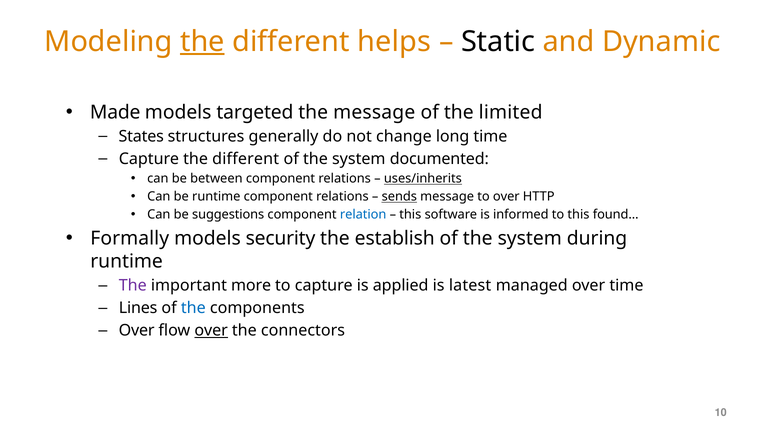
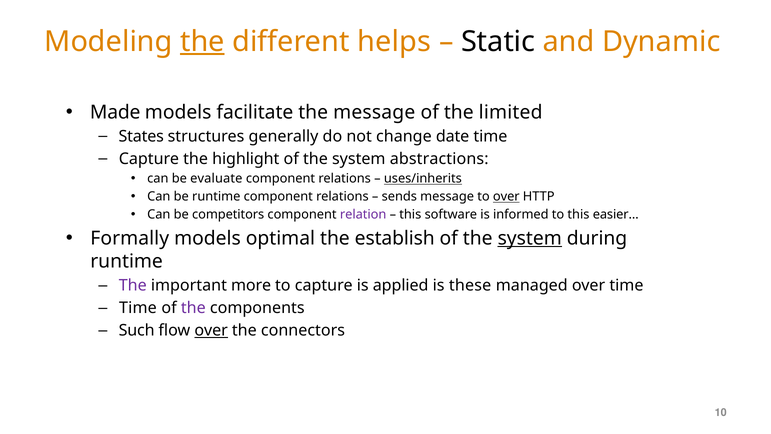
targeted: targeted -> facilitate (255, 112)
long: long -> date (453, 136)
Capture the different: different -> highlight (246, 159)
documented: documented -> abstractions (439, 159)
between: between -> evaluate (216, 179)
sends underline: present -> none (399, 197)
over underline: none -> present (506, 197)
suggestions: suggestions -> competitors (228, 215)
relation colour: blue -> purple (363, 215)
found…: found… -> easier… (616, 215)
security: security -> optimal (280, 238)
system underline: none -> present (530, 238)
latest: latest -> these (470, 285)
Lines: Lines -> Time (138, 308)
the colour: blue -> purple (193, 308)
Over: Over -> Such (137, 330)
